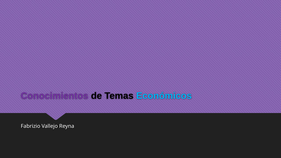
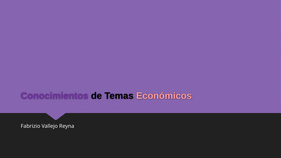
Económicos colour: light blue -> pink (164, 96)
